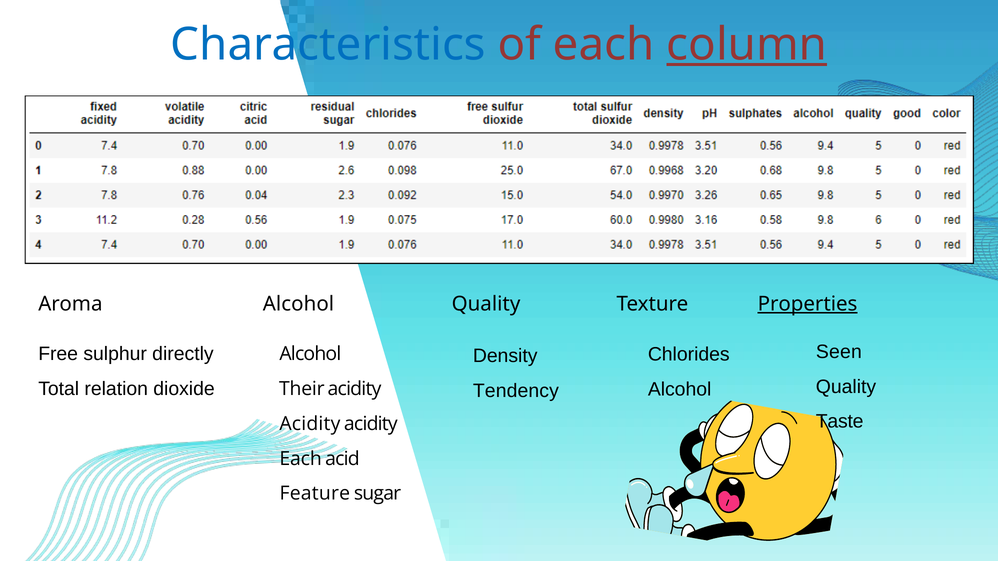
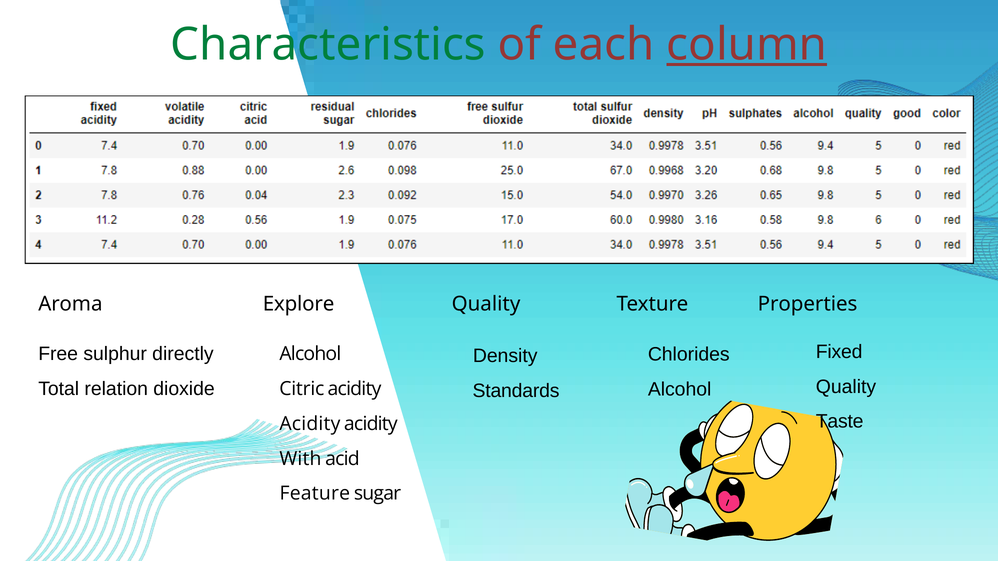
Characteristics colour: blue -> green (328, 45)
Aroma Alcohol: Alcohol -> Explore (299, 304)
Properties underline: present -> none (808, 304)
Seen: Seen -> Fixed (839, 352)
Tendency: Tendency -> Standards (516, 391)
Their: Their -> Citric (302, 389)
Each: Each -> With (300, 459)
